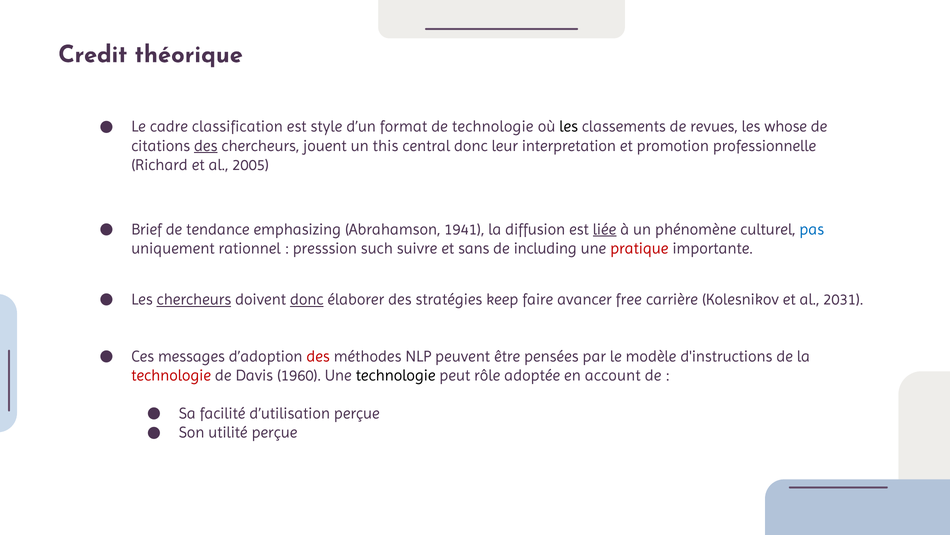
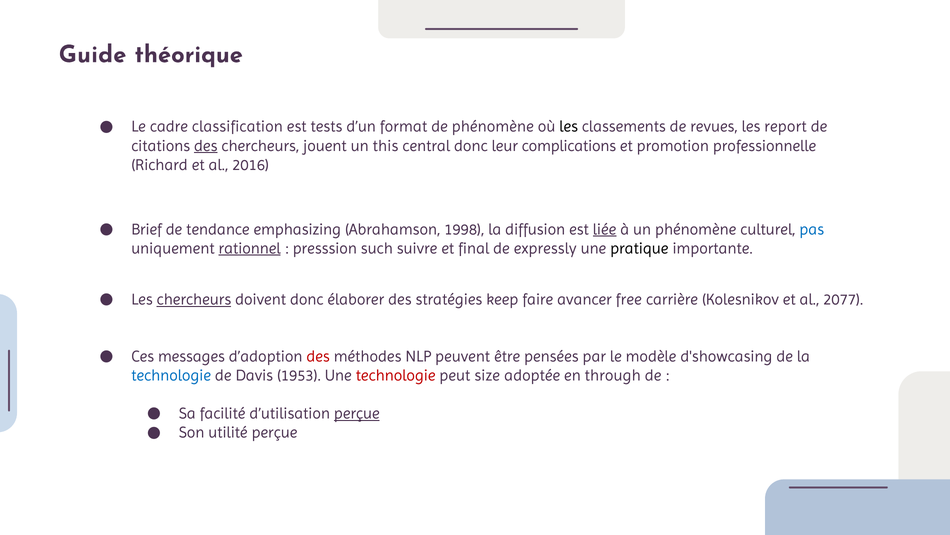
Credit: Credit -> Guide (93, 54)
style: style -> tests (326, 127)
de technologie: technologie -> phénomène (493, 127)
whose: whose -> report (785, 127)
interpretation: interpretation -> complications (569, 146)
2005: 2005 -> 2016 (251, 165)
1941: 1941 -> 1998 (464, 229)
rationnel underline: none -> present (250, 248)
sans: sans -> final (474, 248)
including: including -> expressly (545, 248)
pratique colour: red -> black (639, 248)
donc underline: present -> none (307, 299)
2031: 2031 -> 2077 (843, 299)
d'instructions: d'instructions -> d'showcasing (726, 356)
technologie colour: red -> blue (171, 375)
1960: 1960 -> 1953 (299, 375)
technologie colour: black -> red (396, 375)
rôle: rôle -> size (487, 375)
account: account -> through (613, 375)
perçue underline: none -> present (357, 413)
